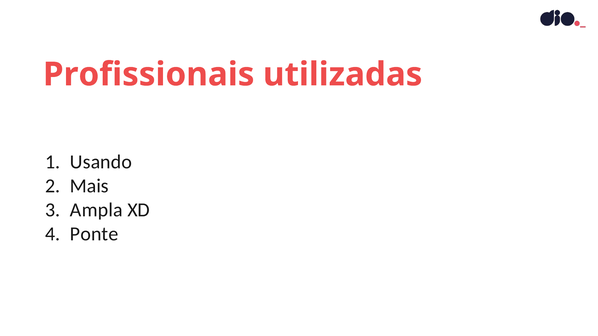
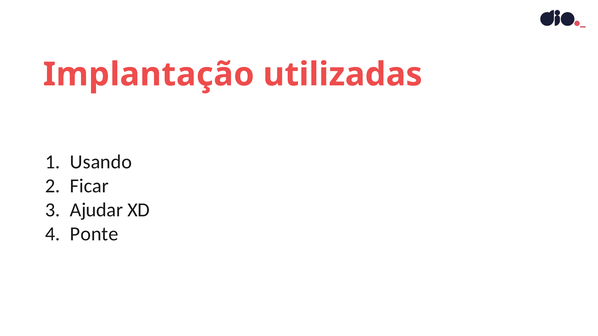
Profissionais: Profissionais -> Implantação (149, 75)
Mais: Mais -> Ficar (89, 186)
Ampla: Ampla -> Ajudar (96, 210)
